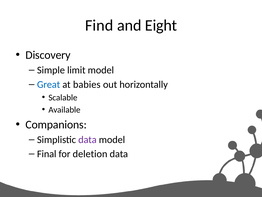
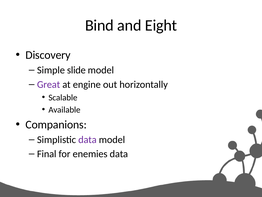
Find: Find -> Bind (99, 25)
limit: limit -> slide (76, 70)
Great colour: blue -> purple (49, 84)
babies: babies -> engine (87, 84)
deletion: deletion -> enemies (90, 154)
